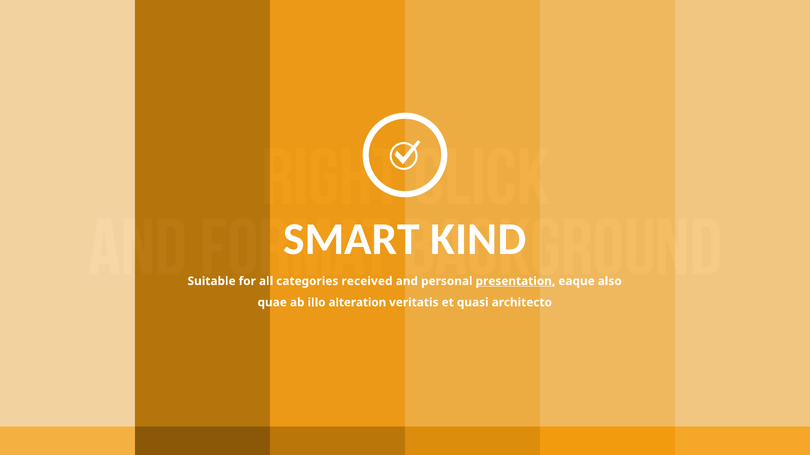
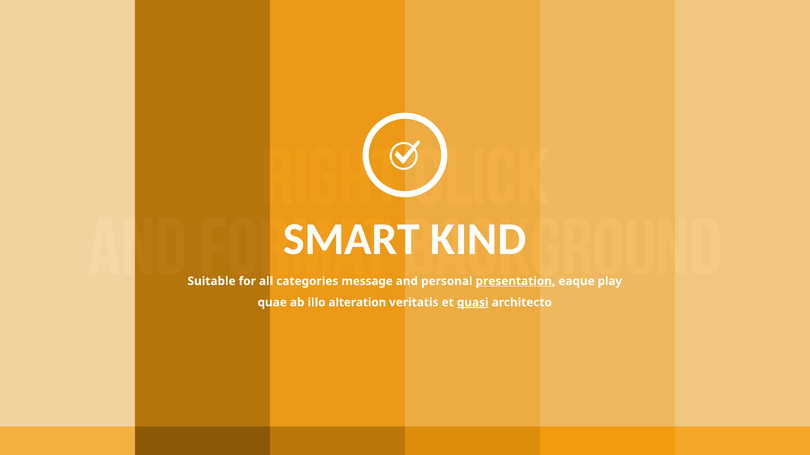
received: received -> message (367, 282)
also: also -> play (610, 282)
quasi underline: none -> present (473, 303)
